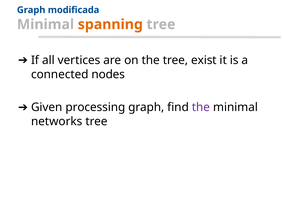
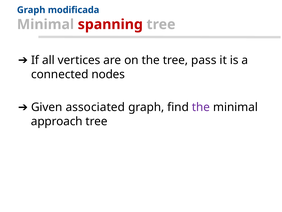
spanning colour: orange -> red (110, 24)
exist: exist -> pass (204, 60)
processing: processing -> associated (95, 107)
networks: networks -> approach (57, 121)
